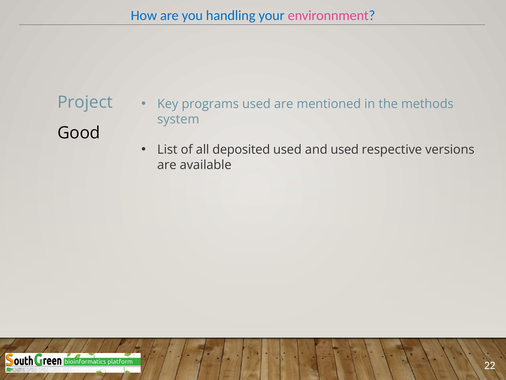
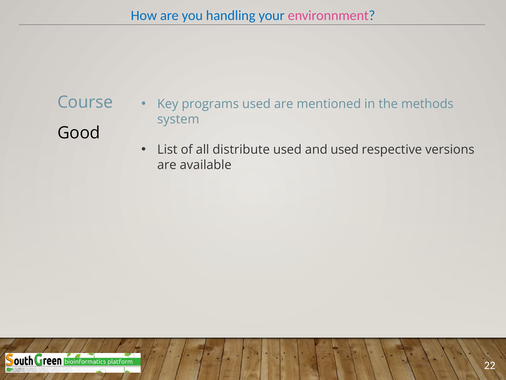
Project: Project -> Course (85, 102)
deposited: deposited -> distribute (241, 150)
